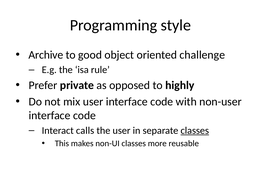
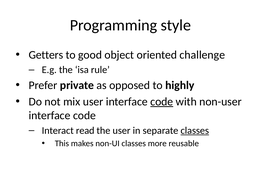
Archive: Archive -> Getters (46, 55)
code underline: none -> present (162, 101)
calls: calls -> read (85, 130)
